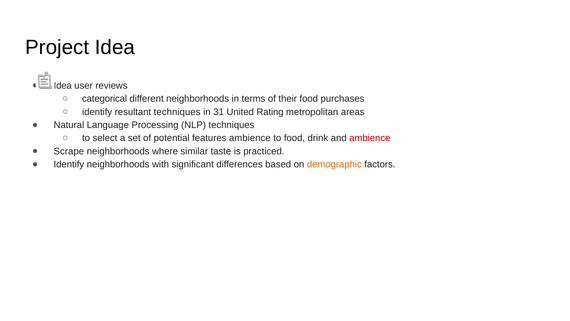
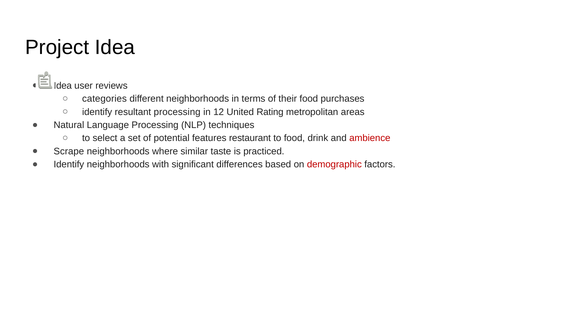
categorical: categorical -> categories (104, 99)
resultant techniques: techniques -> processing (177, 112)
31: 31 -> 12 (219, 112)
features ambience: ambience -> restaurant (250, 138)
demographic colour: orange -> red (334, 164)
